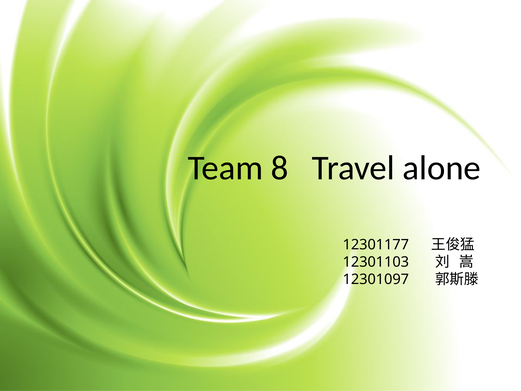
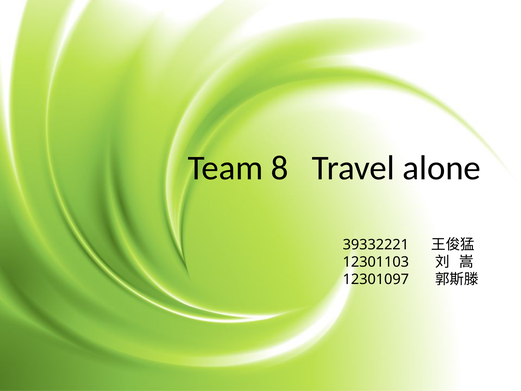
12301177: 12301177 -> 39332221 (376, 245)
